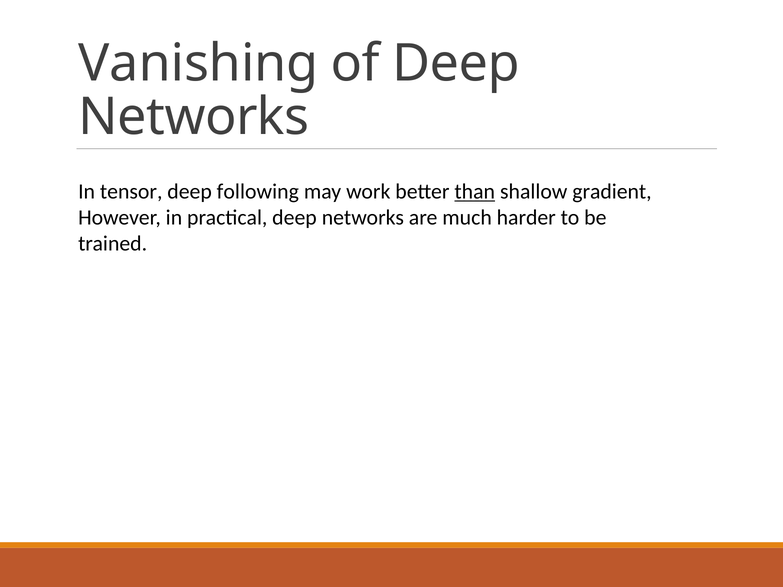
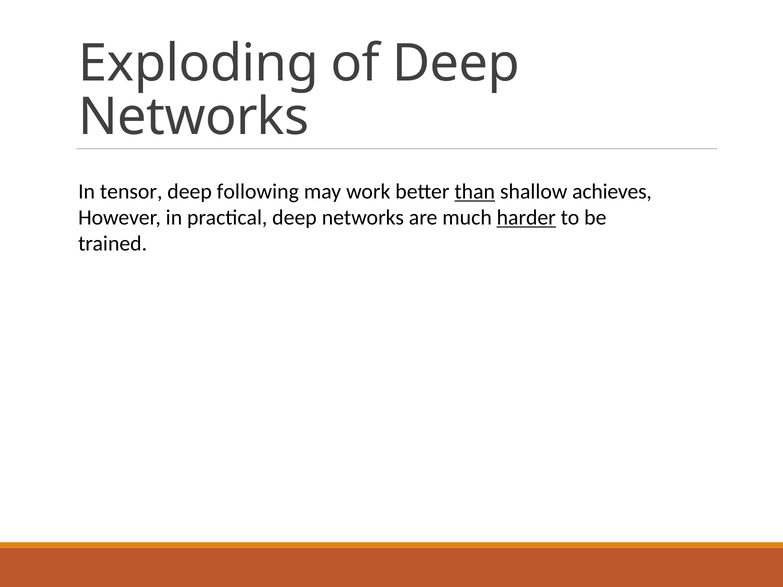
Vanishing: Vanishing -> Exploding (199, 64)
gradient: gradient -> achieves (612, 192)
harder underline: none -> present (526, 218)
